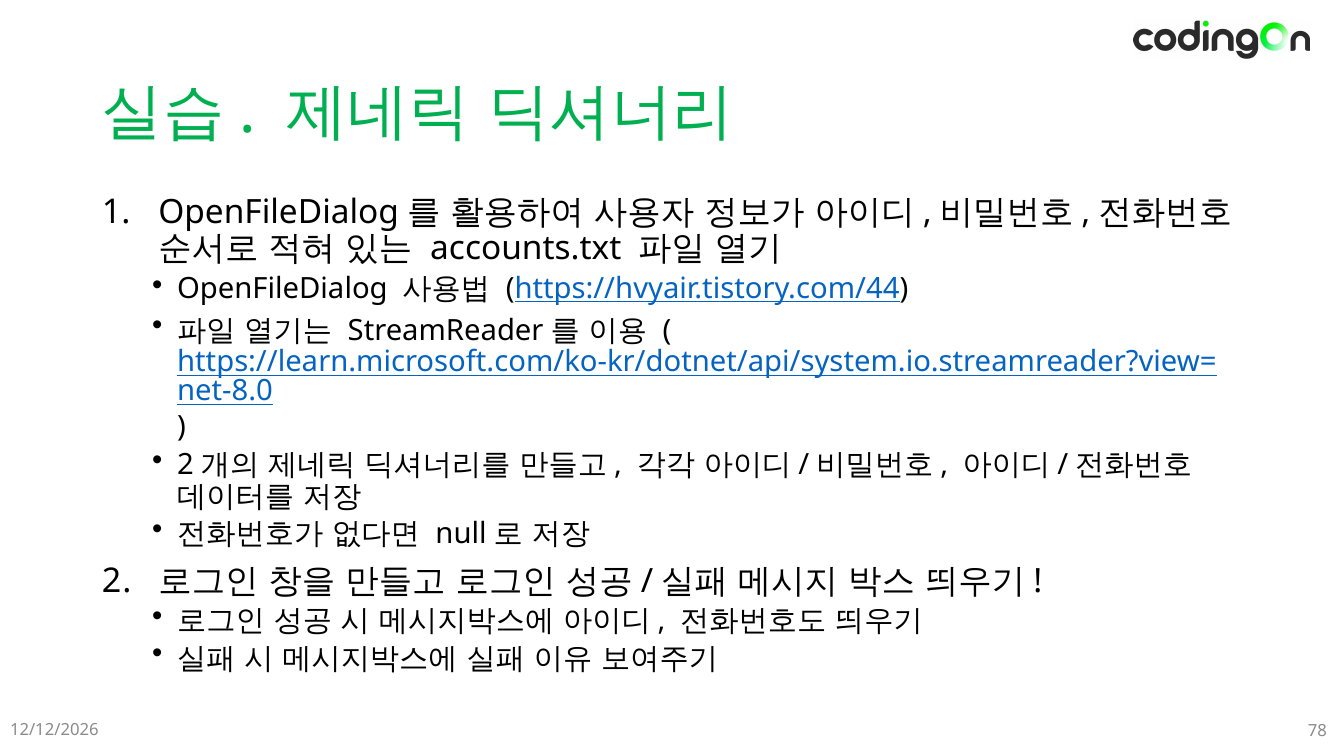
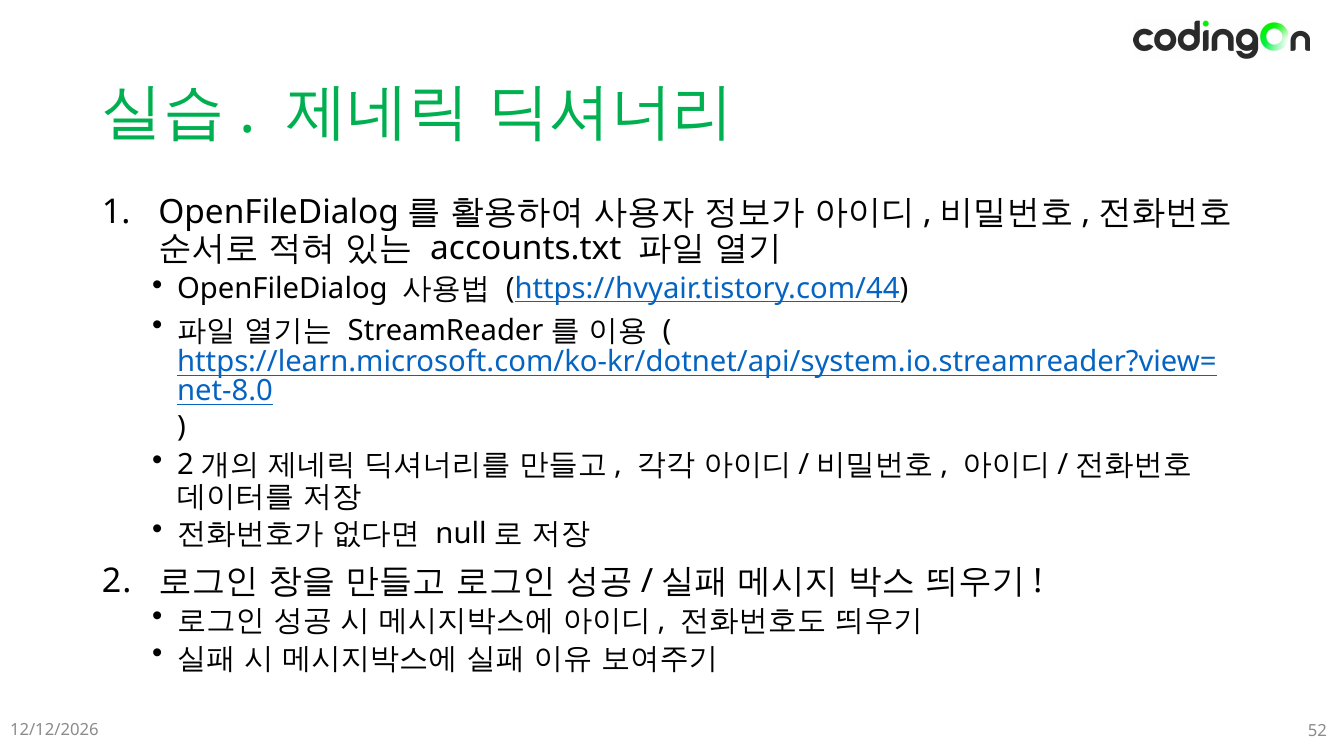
78: 78 -> 52 (1317, 731)
